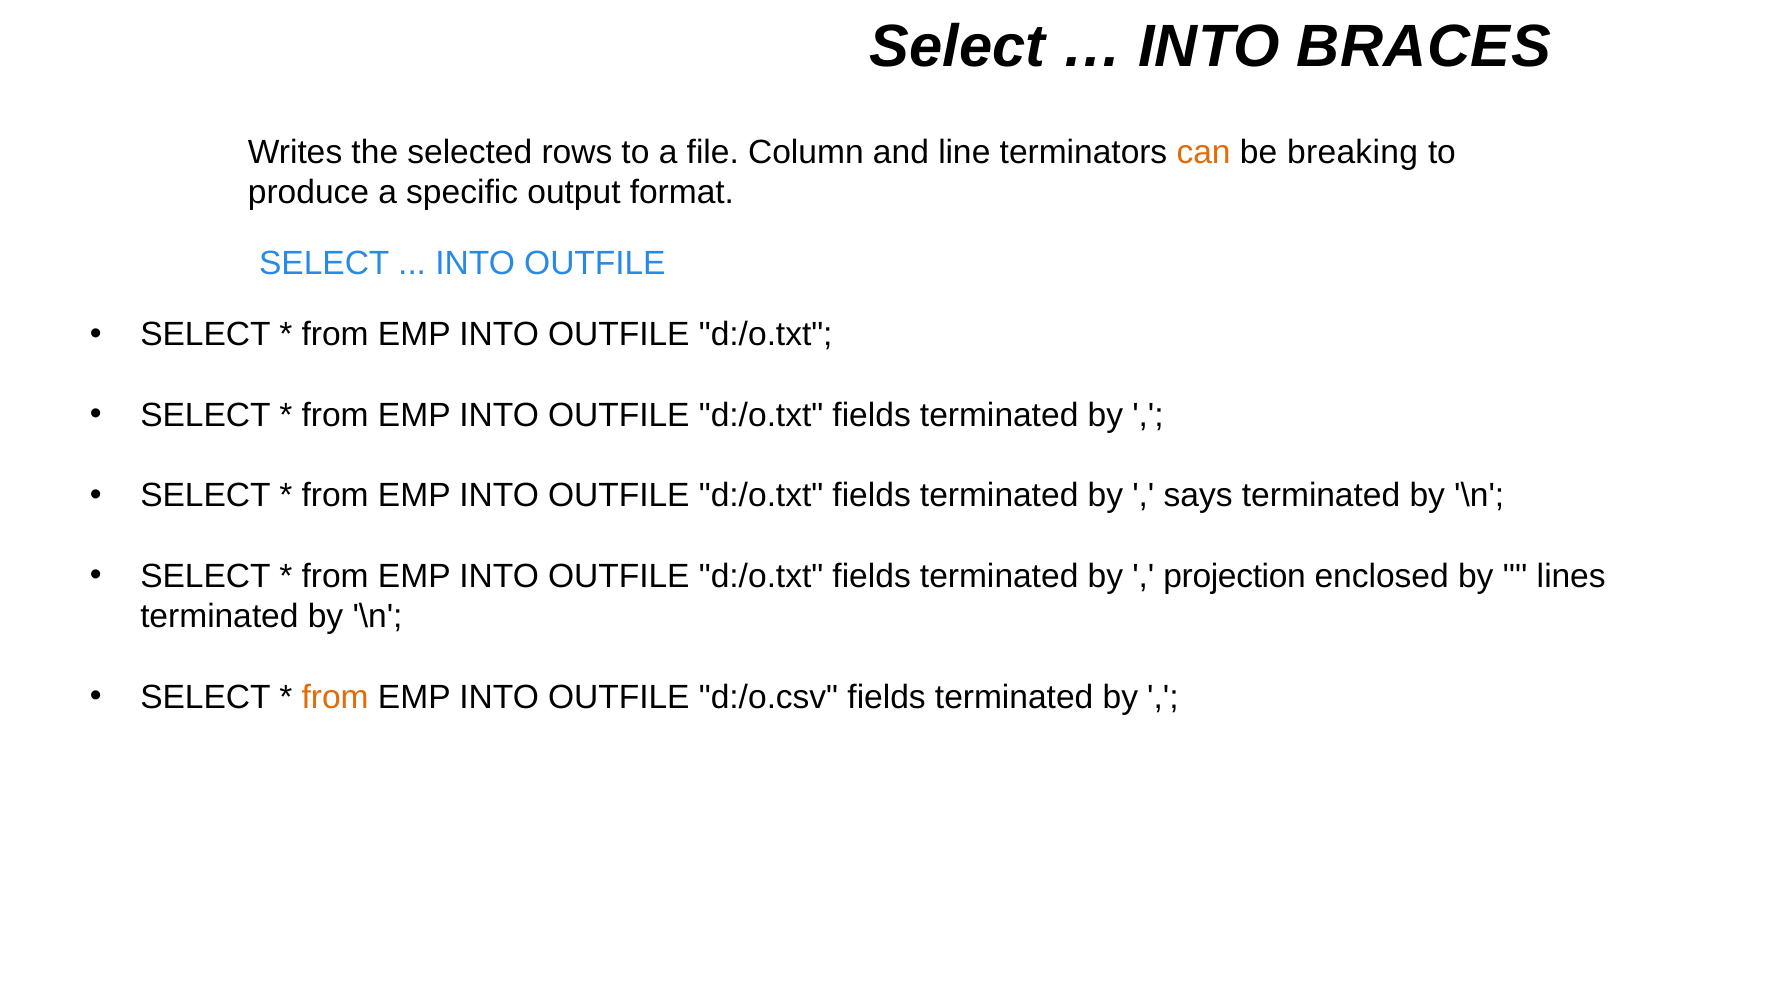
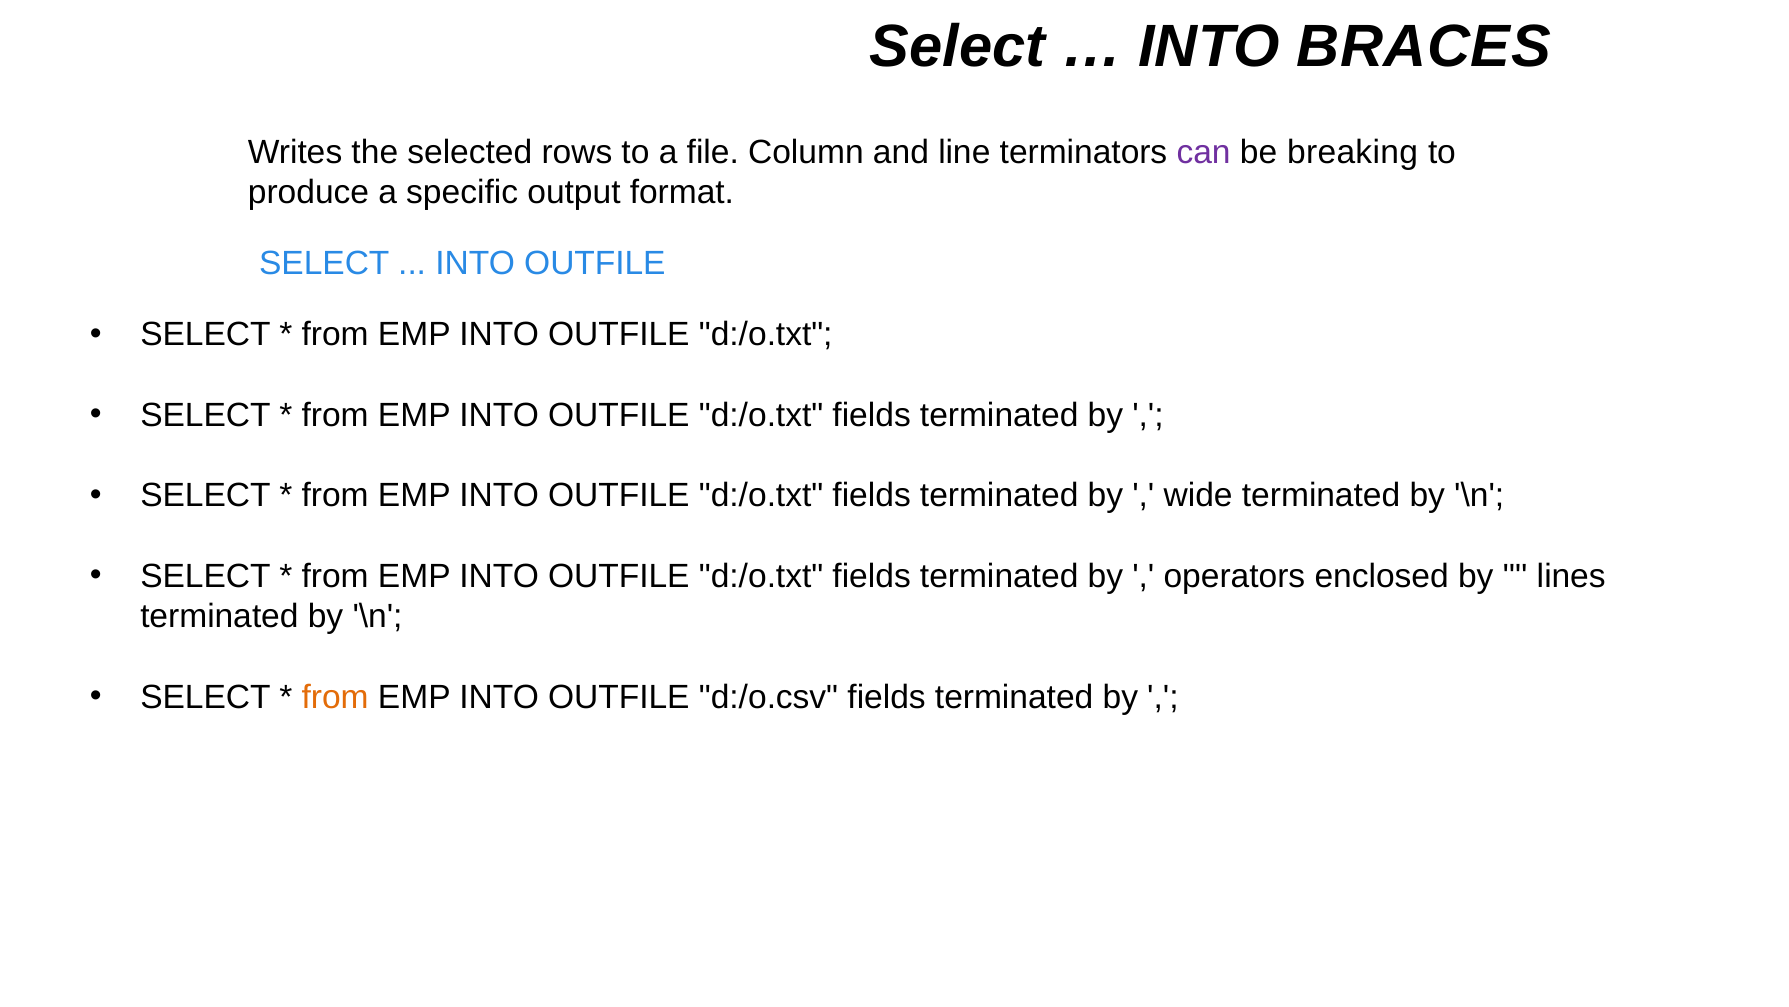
can colour: orange -> purple (1204, 152)
says: says -> wide (1198, 496)
projection: projection -> operators (1234, 576)
